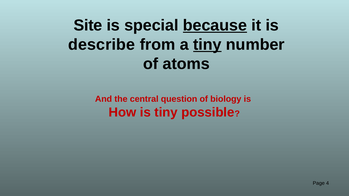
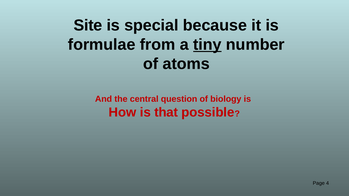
because underline: present -> none (215, 25)
describe: describe -> formulae (102, 45)
is tiny: tiny -> that (166, 112)
